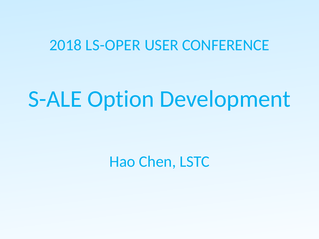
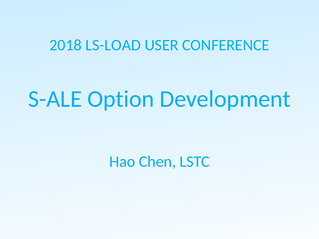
LS-OPER: LS-OPER -> LS-LOAD (113, 45)
